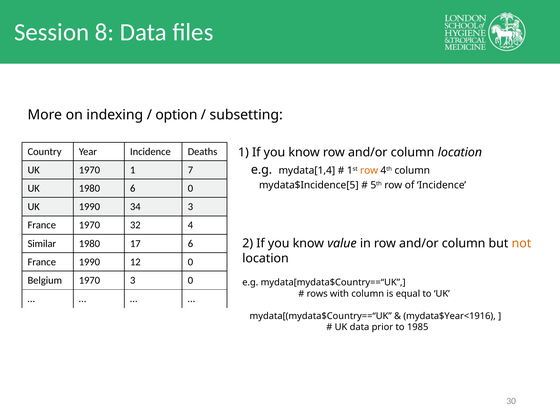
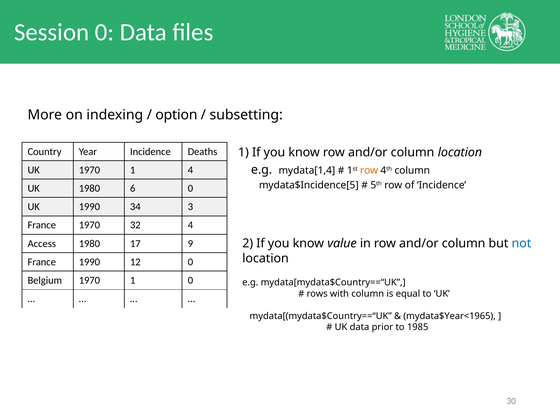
Session 8: 8 -> 0 (105, 32)
1 7: 7 -> 4 (190, 170)
Similar: Similar -> Access (42, 244)
17 6: 6 -> 9 (190, 244)
not colour: orange -> blue (521, 243)
Belgium 1970 3: 3 -> 1 (133, 280)
mydata$Year<1916: mydata$Year<1916 -> mydata$Year<1965 (450, 316)
